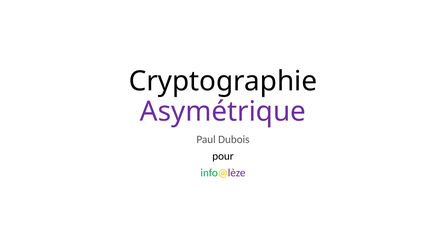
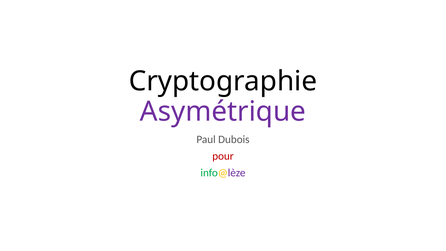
pour colour: black -> red (223, 156)
